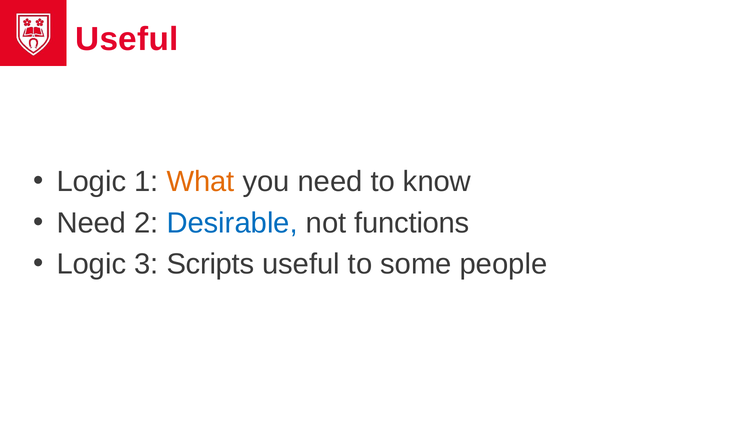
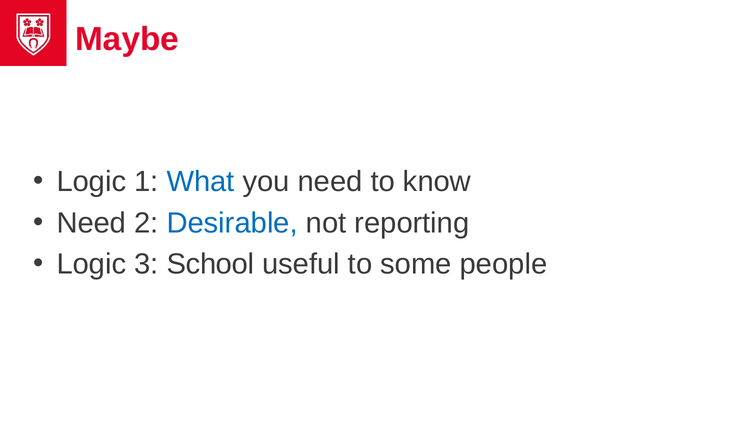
Useful: Useful -> Maybe (127, 39)
What colour: orange -> blue (201, 182)
functions: functions -> reporting (412, 223)
Scripts: Scripts -> School (210, 265)
